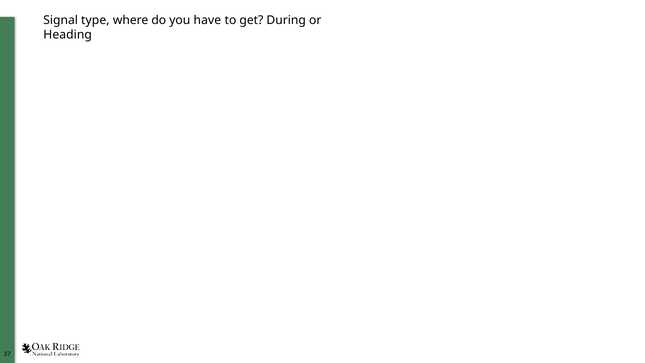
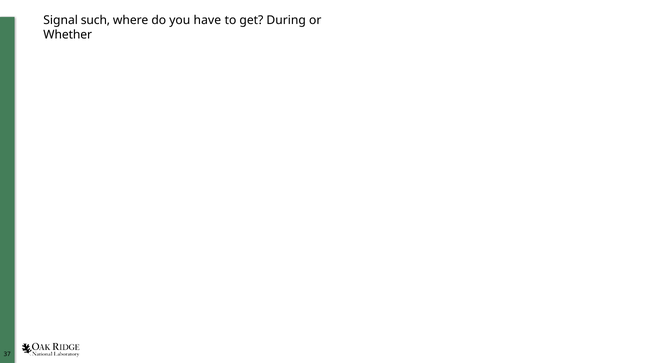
type: type -> such (95, 20)
Heading: Heading -> Whether (68, 35)
